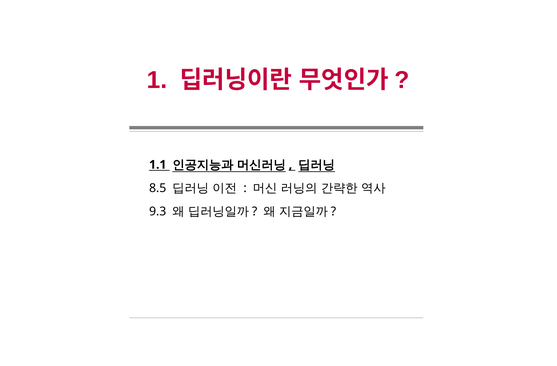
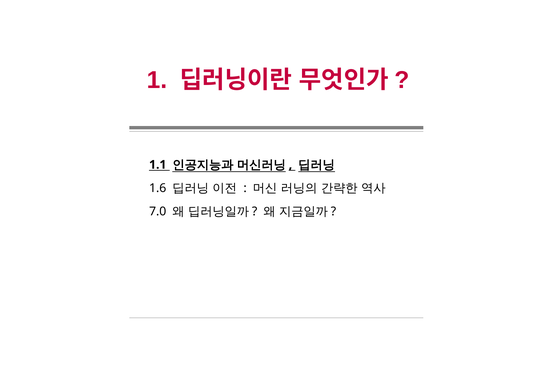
8.5: 8.5 -> 1.6 (158, 188)
9.3: 9.3 -> 7.0 (158, 211)
